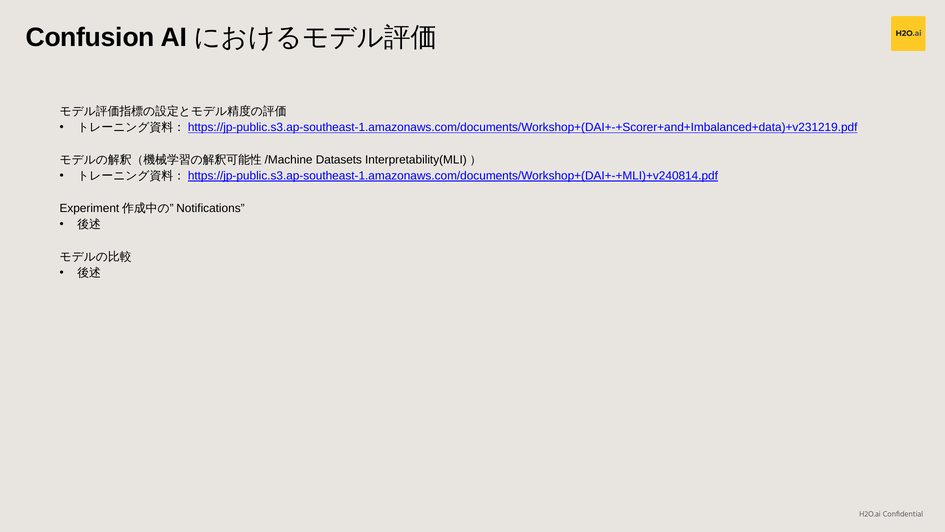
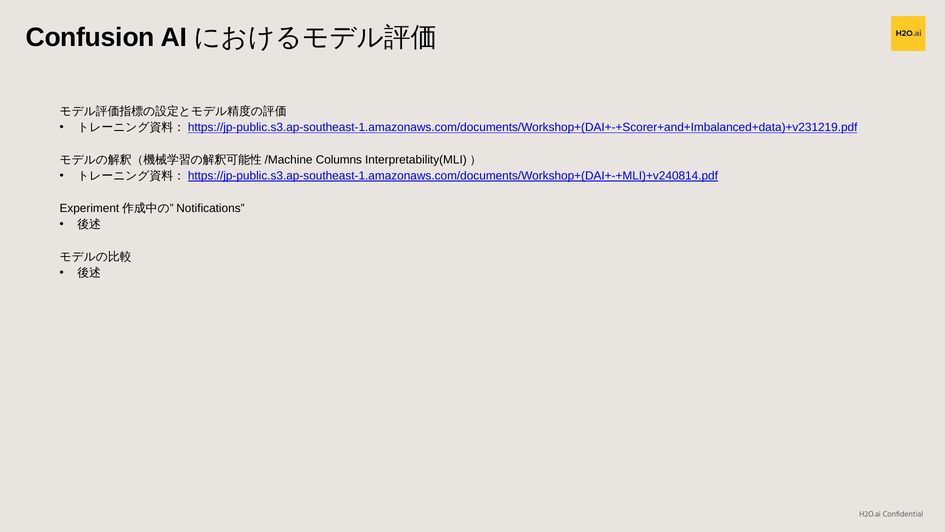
Datasets: Datasets -> Columns (339, 160)
